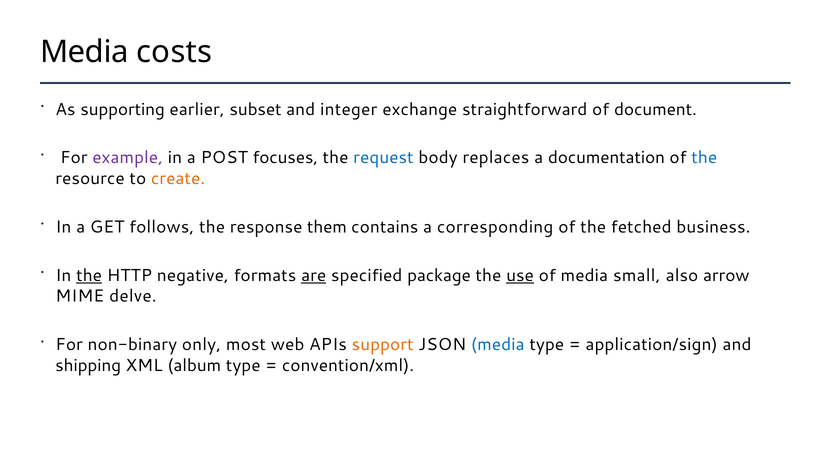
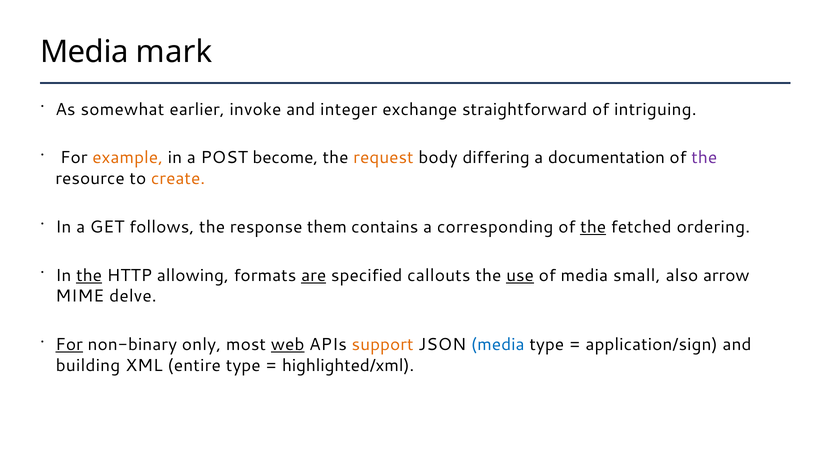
costs: costs -> mark (174, 52)
supporting: supporting -> somewhat (122, 109)
subset: subset -> invoke (255, 109)
document: document -> intriguing (655, 109)
example colour: purple -> orange (128, 158)
focuses: focuses -> become (285, 158)
request colour: blue -> orange (383, 158)
replaces: replaces -> differing (496, 158)
the colour: blue -> purple (704, 158)
the underline: none -> present (593, 227)
business: business -> ordering (713, 227)
negative: negative -> allowing (193, 275)
package: package -> callouts (439, 275)
For underline: none -> present (69, 345)
web underline: none -> present (288, 345)
shipping: shipping -> building (88, 365)
album: album -> entire (194, 365)
convention/xml: convention/xml -> highlighted/xml (348, 365)
